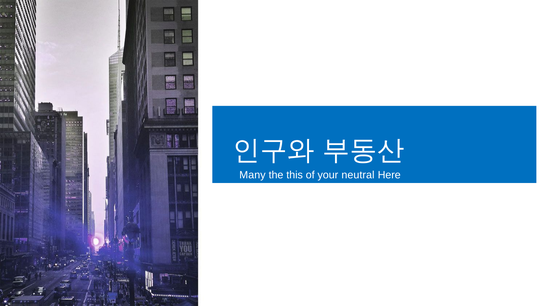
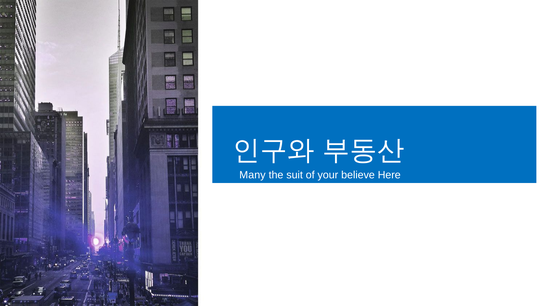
this: this -> suit (295, 175)
neutral: neutral -> believe (358, 175)
